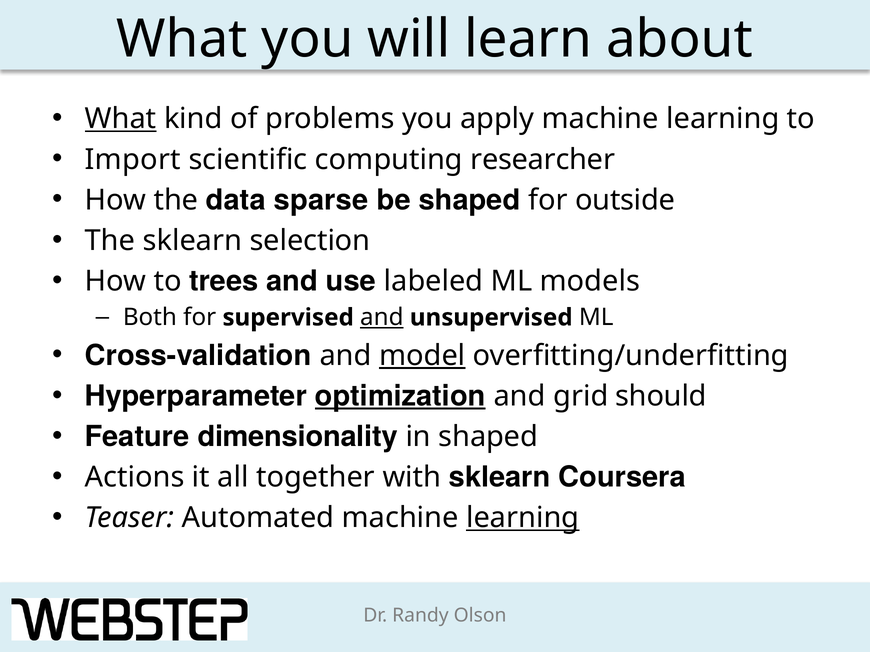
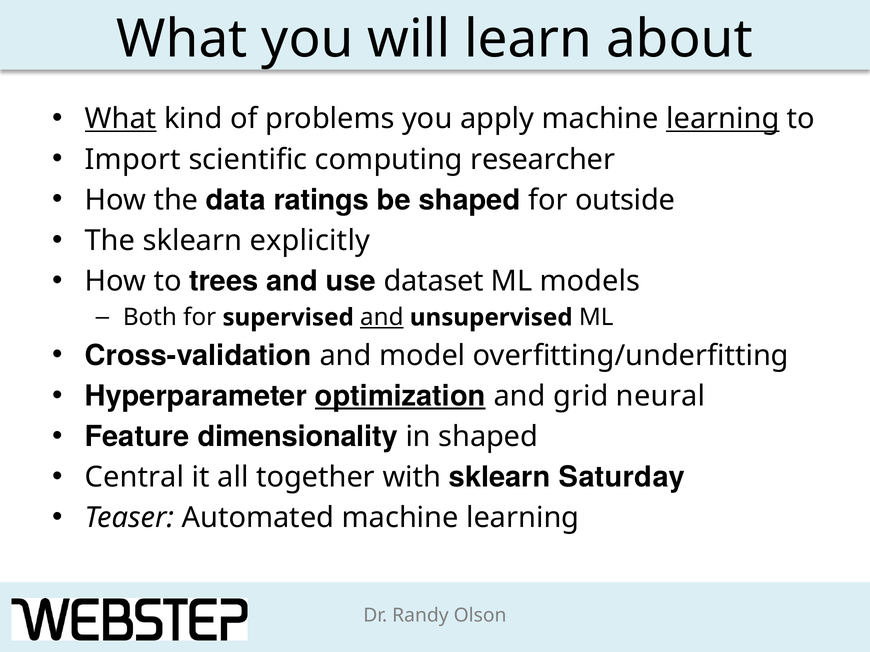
learning underline: none -> present (723, 119)
sparse: sparse -> ratings (321, 200)
selection: selection -> explicitly (310, 241)
labeled: labeled -> dataset (434, 281)
model underline: present -> none (422, 356)
should: should -> neural (661, 396)
Actions: Actions -> Central (135, 478)
Coursera: Coursera -> Saturday (622, 478)
learning underline: present -> none (523, 518)
